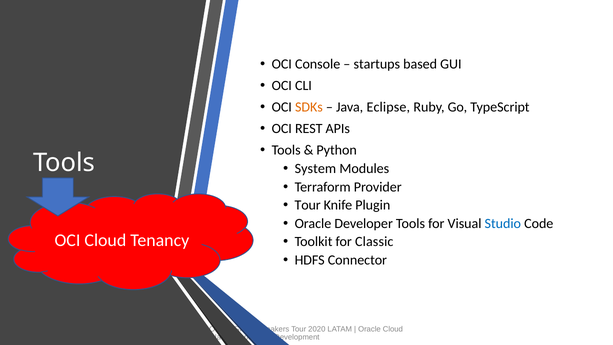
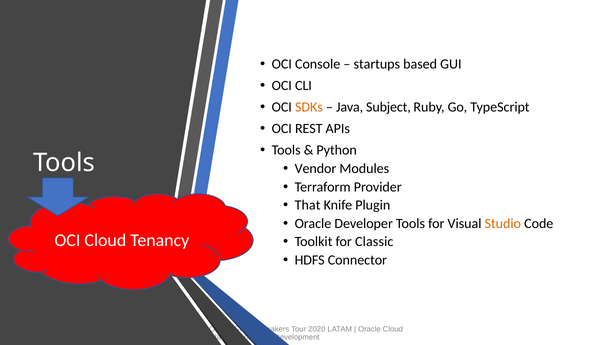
Eclipse: Eclipse -> Subject (388, 107)
System: System -> Vendor (316, 169)
Tour: Tour -> That (308, 205)
Studio colour: blue -> orange (503, 223)
